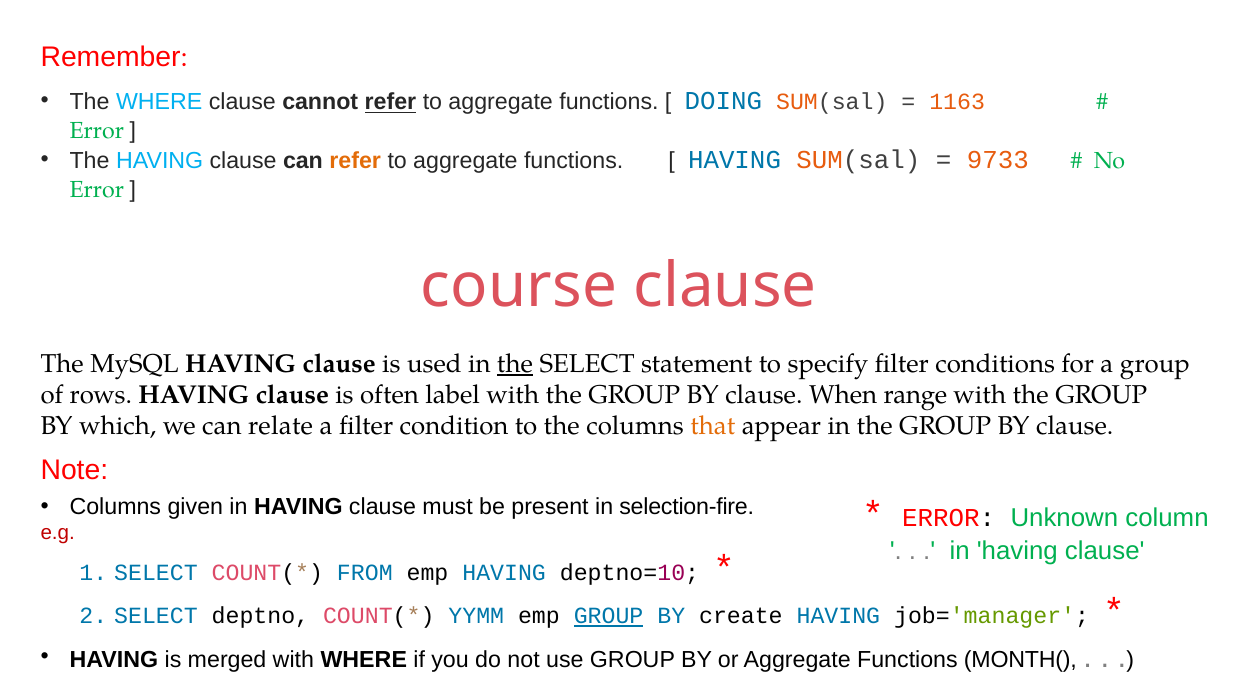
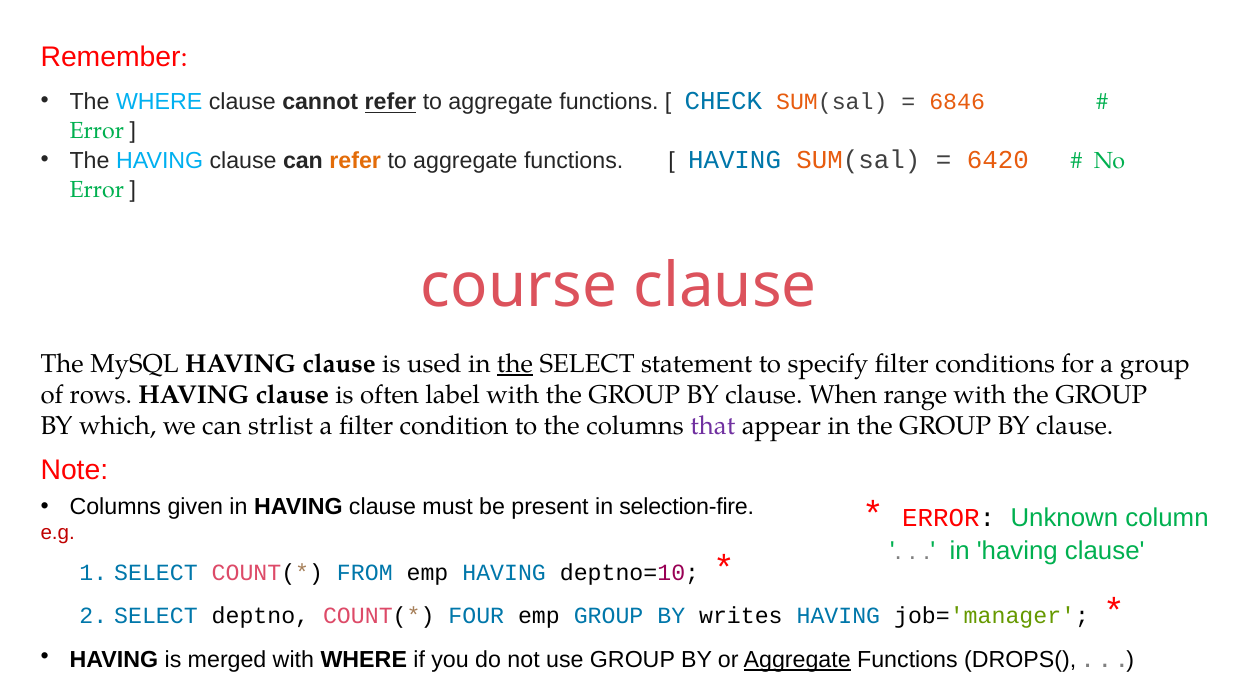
DOING: DOING -> CHECK (723, 101)
1163: 1163 -> 6846 (957, 102)
9733: 9733 -> 6420 (998, 160)
relate: relate -> strlist (281, 426)
that colour: orange -> purple (713, 426)
YYMM: YYMM -> FOUR (476, 616)
GROUP underline: present -> none (609, 616)
create: create -> writes (741, 616)
Aggregate underline: none -> present (797, 661)
MONTH(: MONTH( -> DROPS( (1020, 661)
